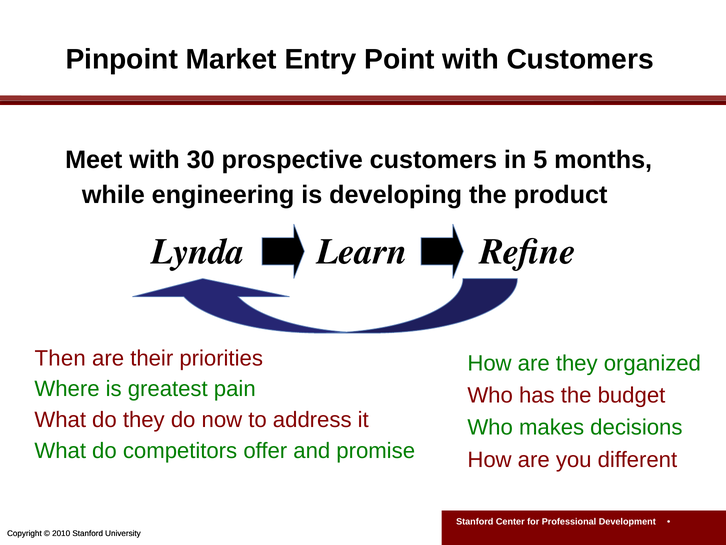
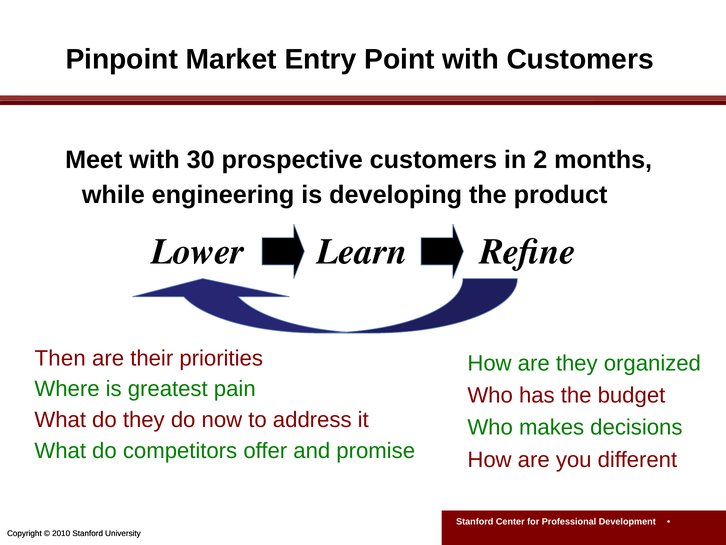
5: 5 -> 2 (540, 160)
Lynda: Lynda -> Lower (198, 252)
